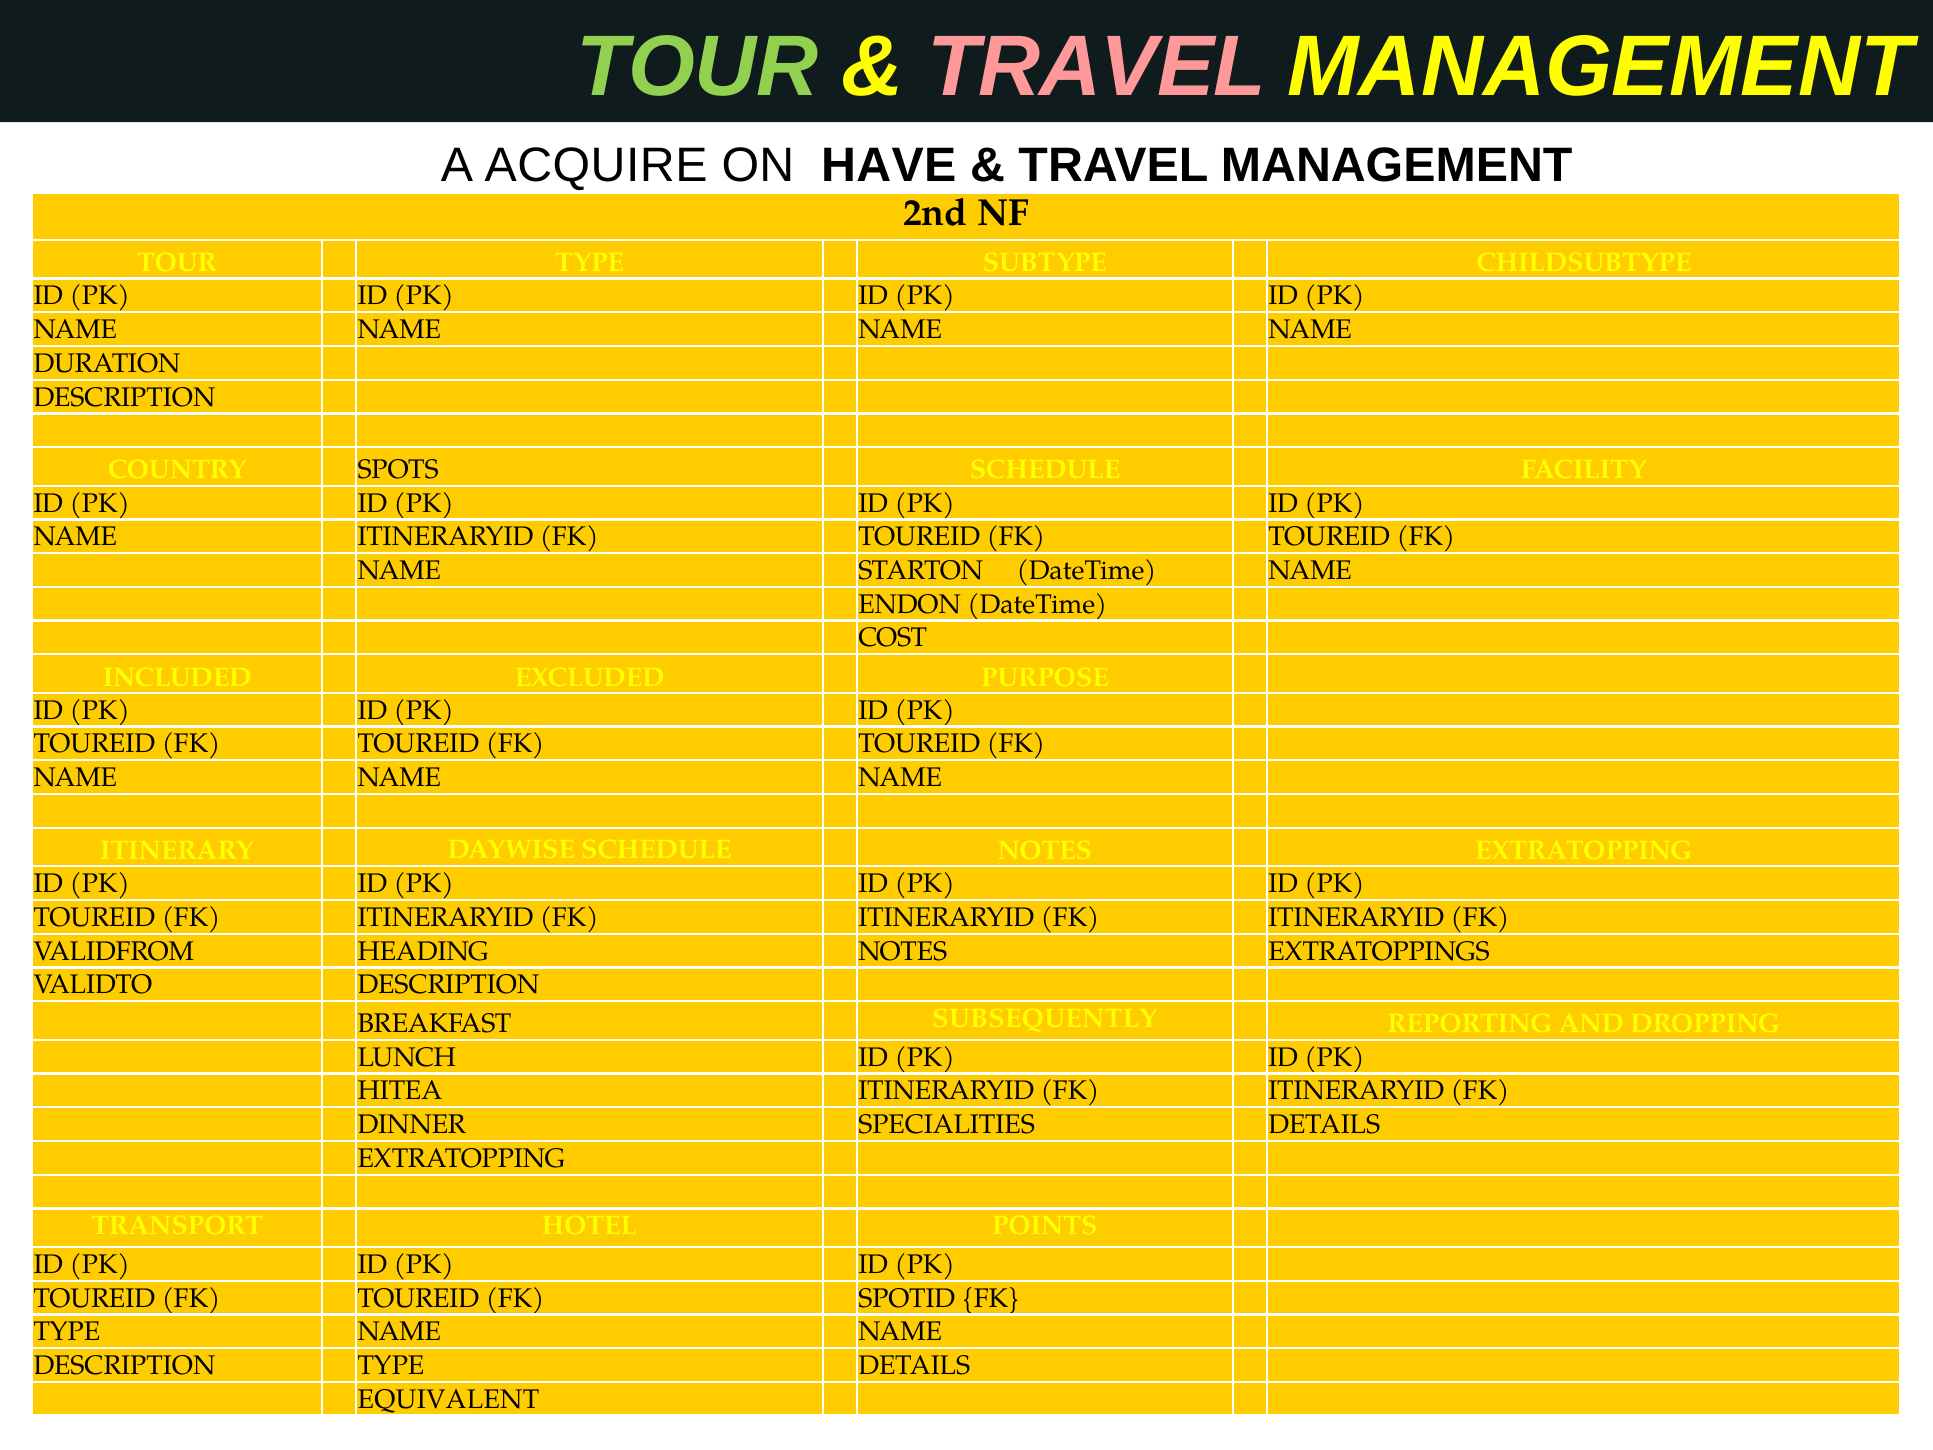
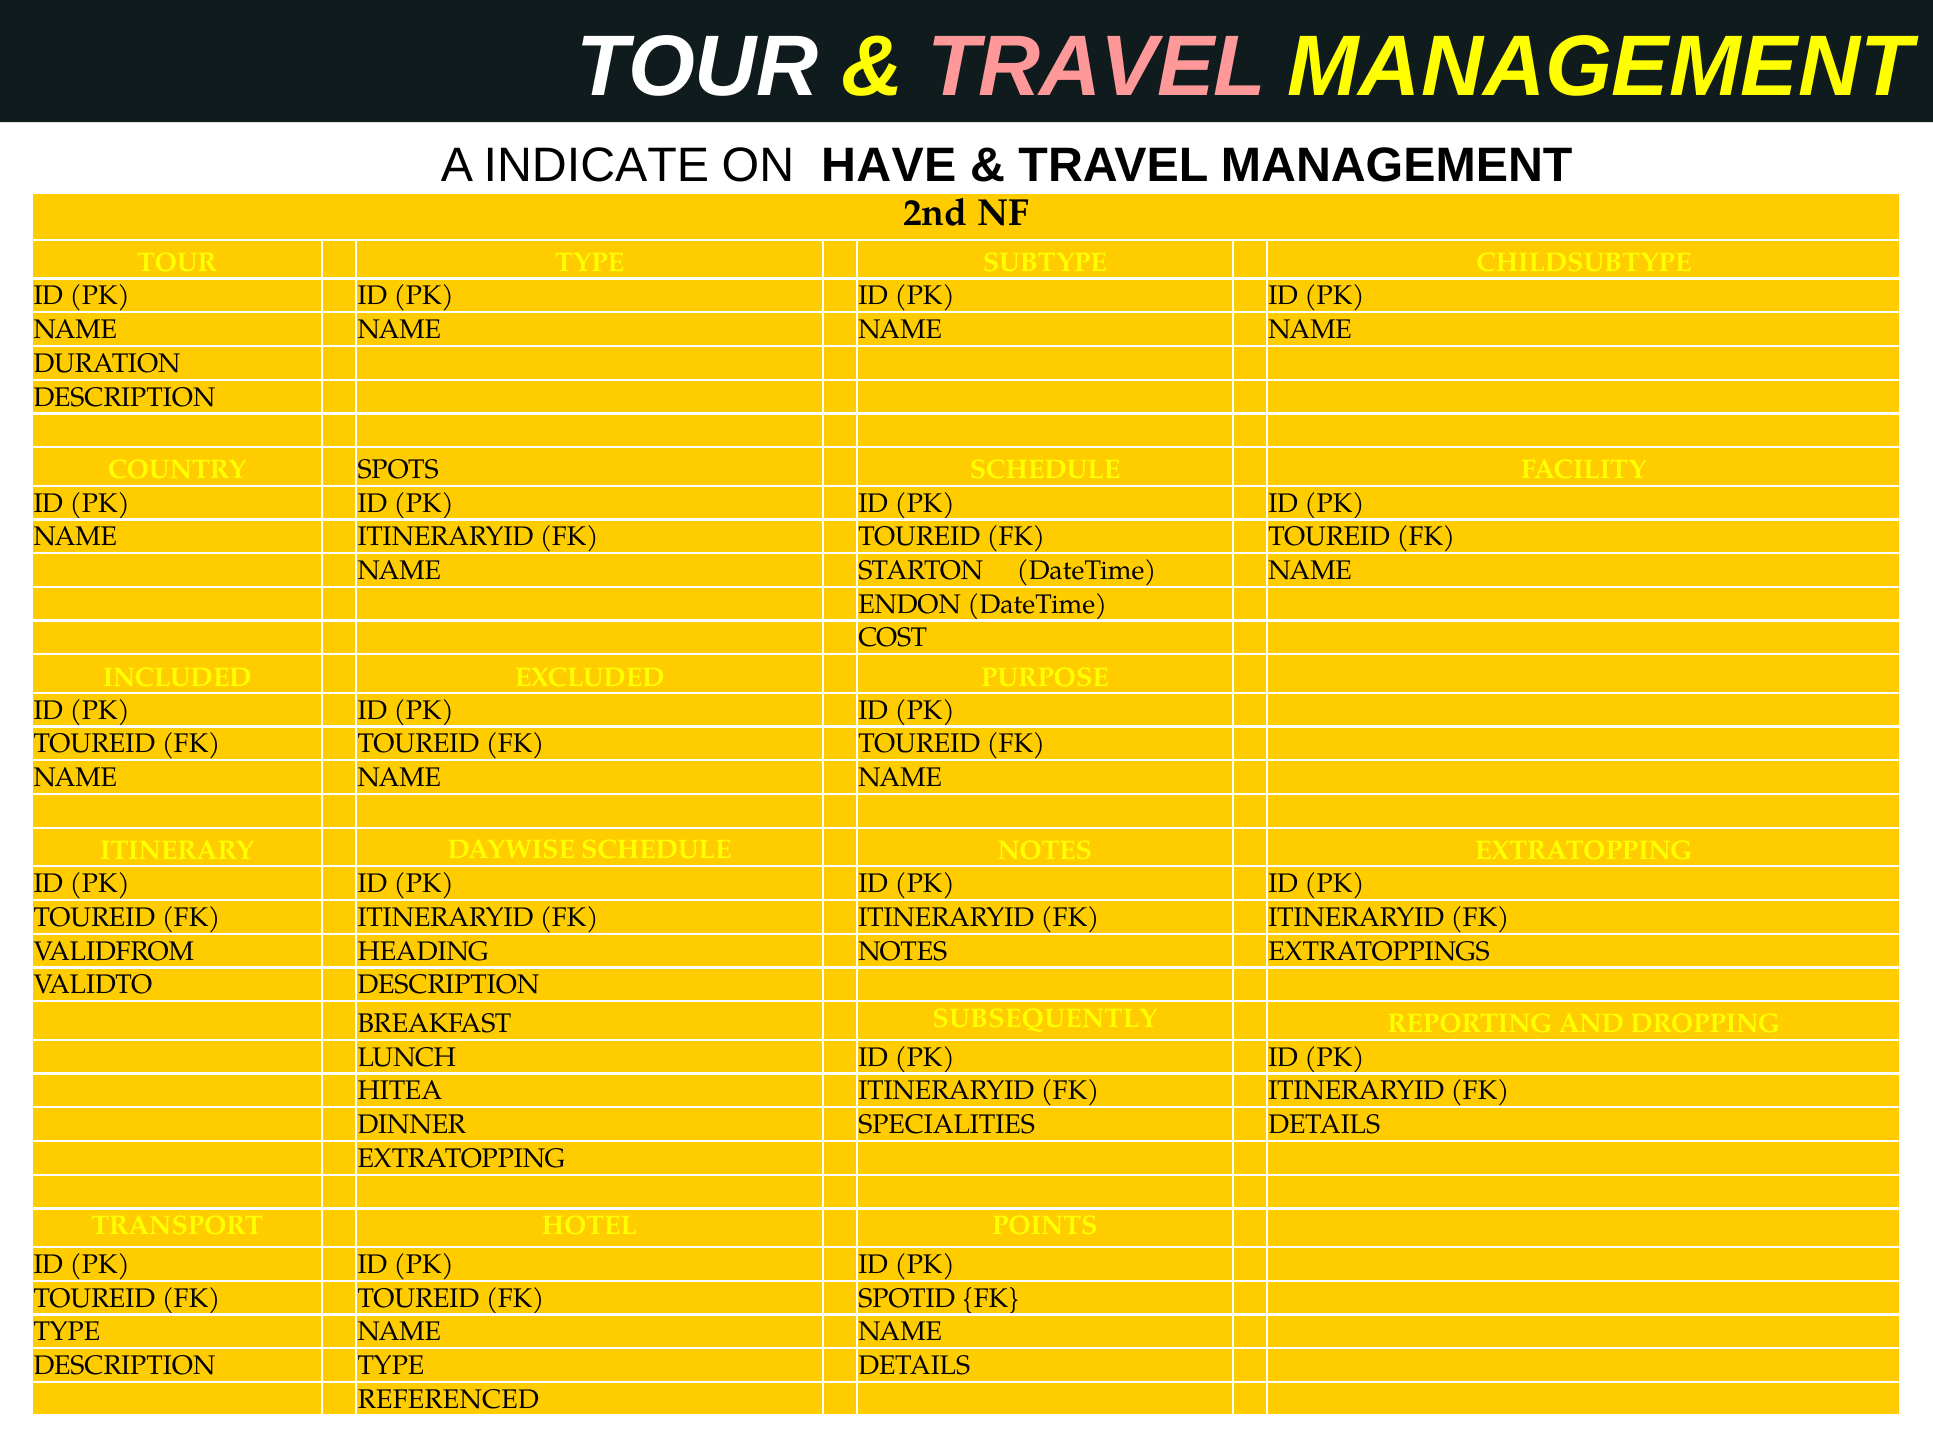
TOUR colour: light green -> white (697, 67)
ACQUIRE: ACQUIRE -> INDICATE (596, 165)
EQUIVALENT: EQUIVALENT -> REFERENCED (448, 1399)
